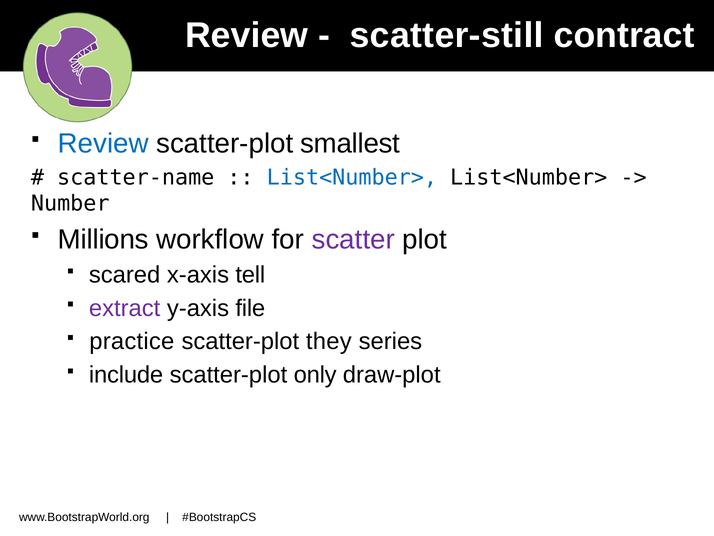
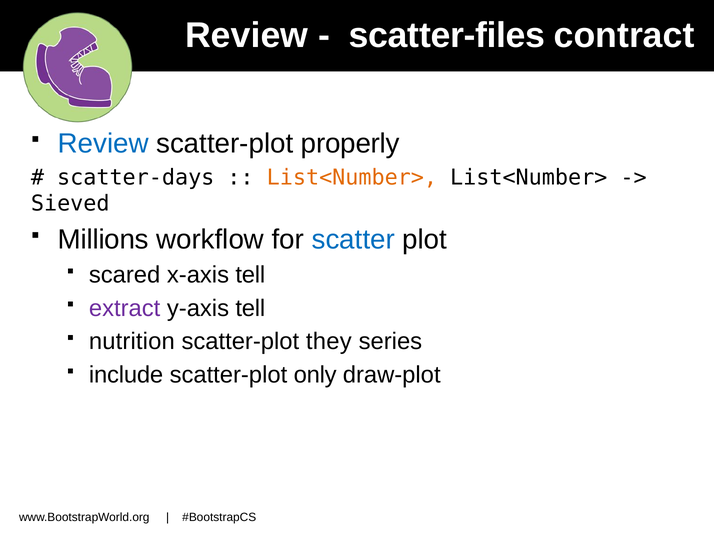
scatter-still: scatter-still -> scatter-files (447, 35)
smallest: smallest -> properly (350, 144)
scatter-name: scatter-name -> scatter-days (136, 177)
List<Number> colour: blue -> orange (352, 177)
Number: Number -> Sieved (70, 203)
scatter colour: purple -> blue (353, 239)
y-axis file: file -> tell (250, 308)
practice: practice -> nutrition (132, 341)
